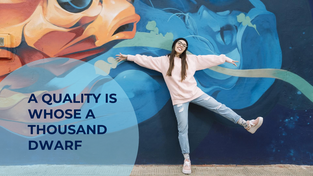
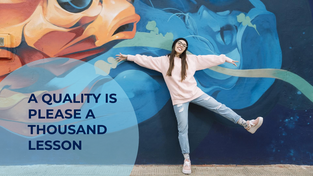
WHOSE: WHOSE -> PLEASE (55, 114)
DWARF: DWARF -> LESSON (55, 146)
